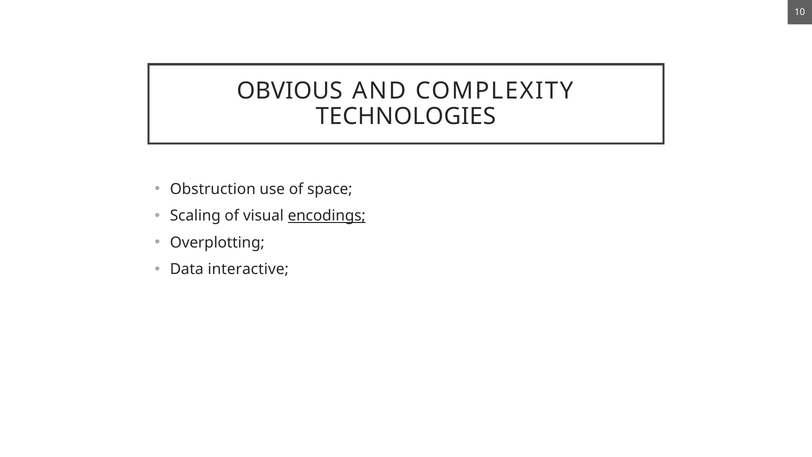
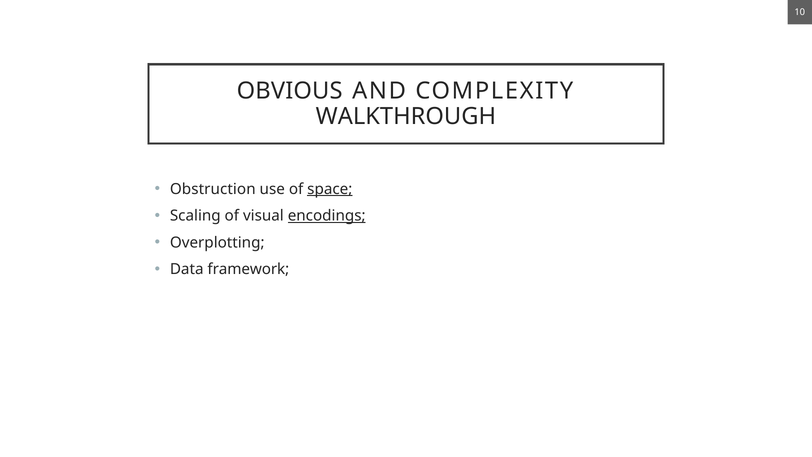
TECHNOLOGIES: TECHNOLOGIES -> WALKTHROUGH (406, 116)
space underline: none -> present (330, 189)
interactive: interactive -> framework (248, 269)
